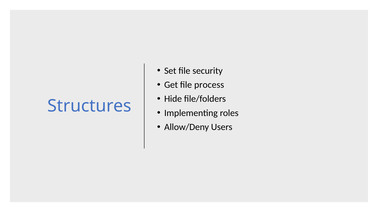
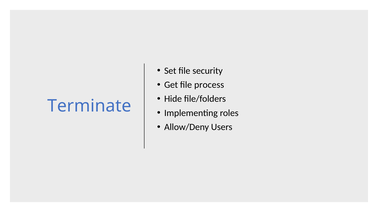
Structures: Structures -> Terminate (89, 106)
